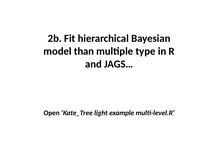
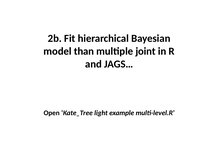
type: type -> joint (146, 51)
